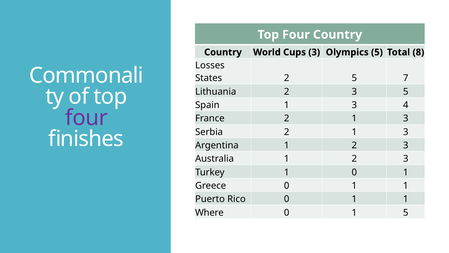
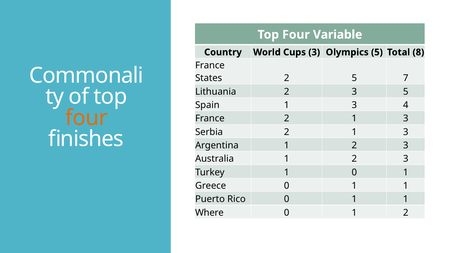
Four Country: Country -> Variable (338, 35)
Losses: Losses -> France (210, 65)
four colour: purple -> orange (86, 118)
0 1 5: 5 -> 2 (406, 212)
